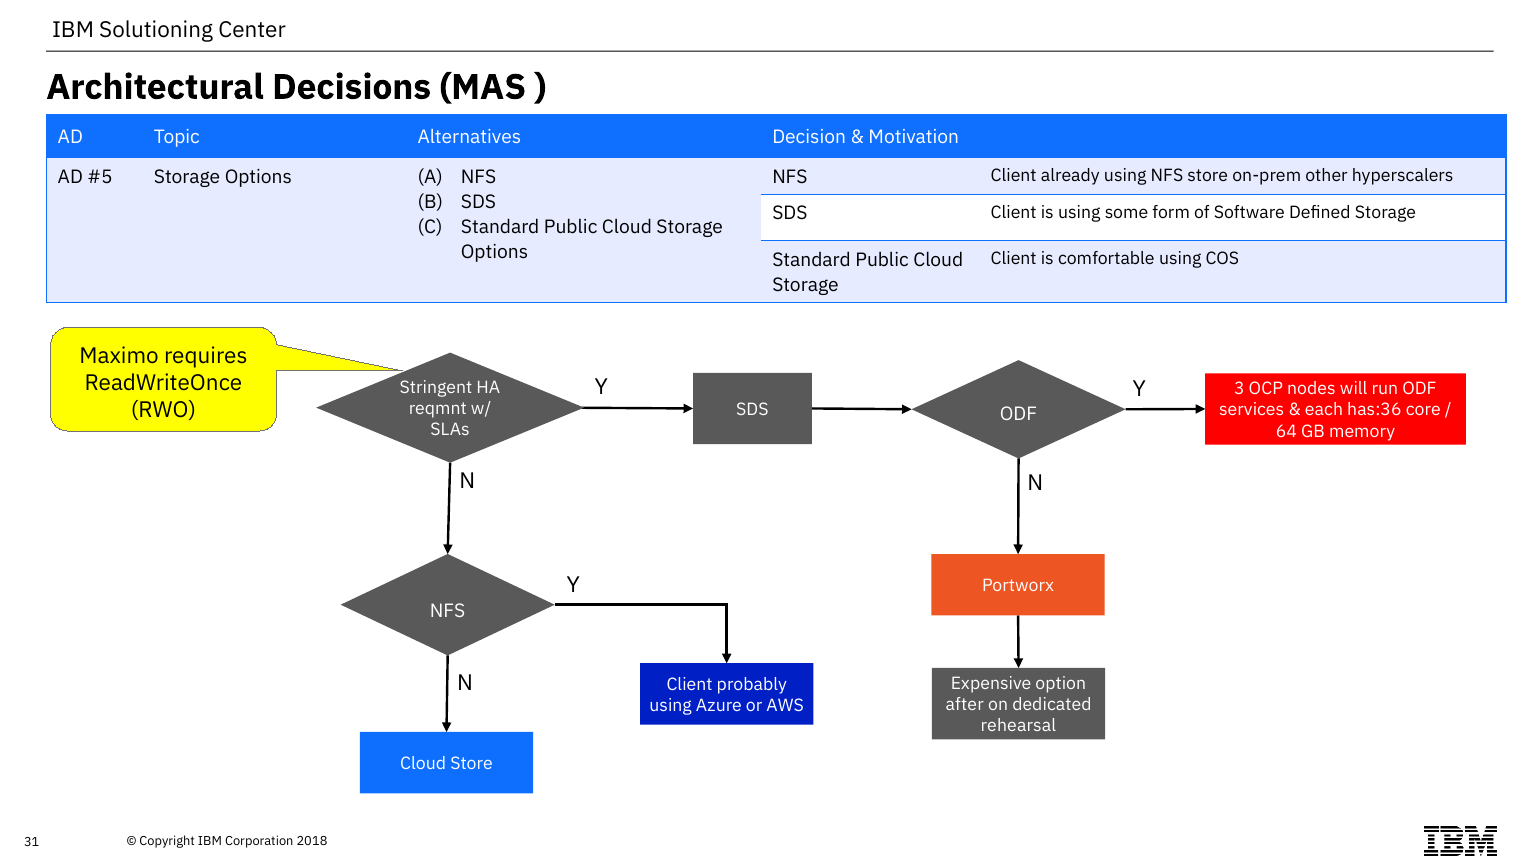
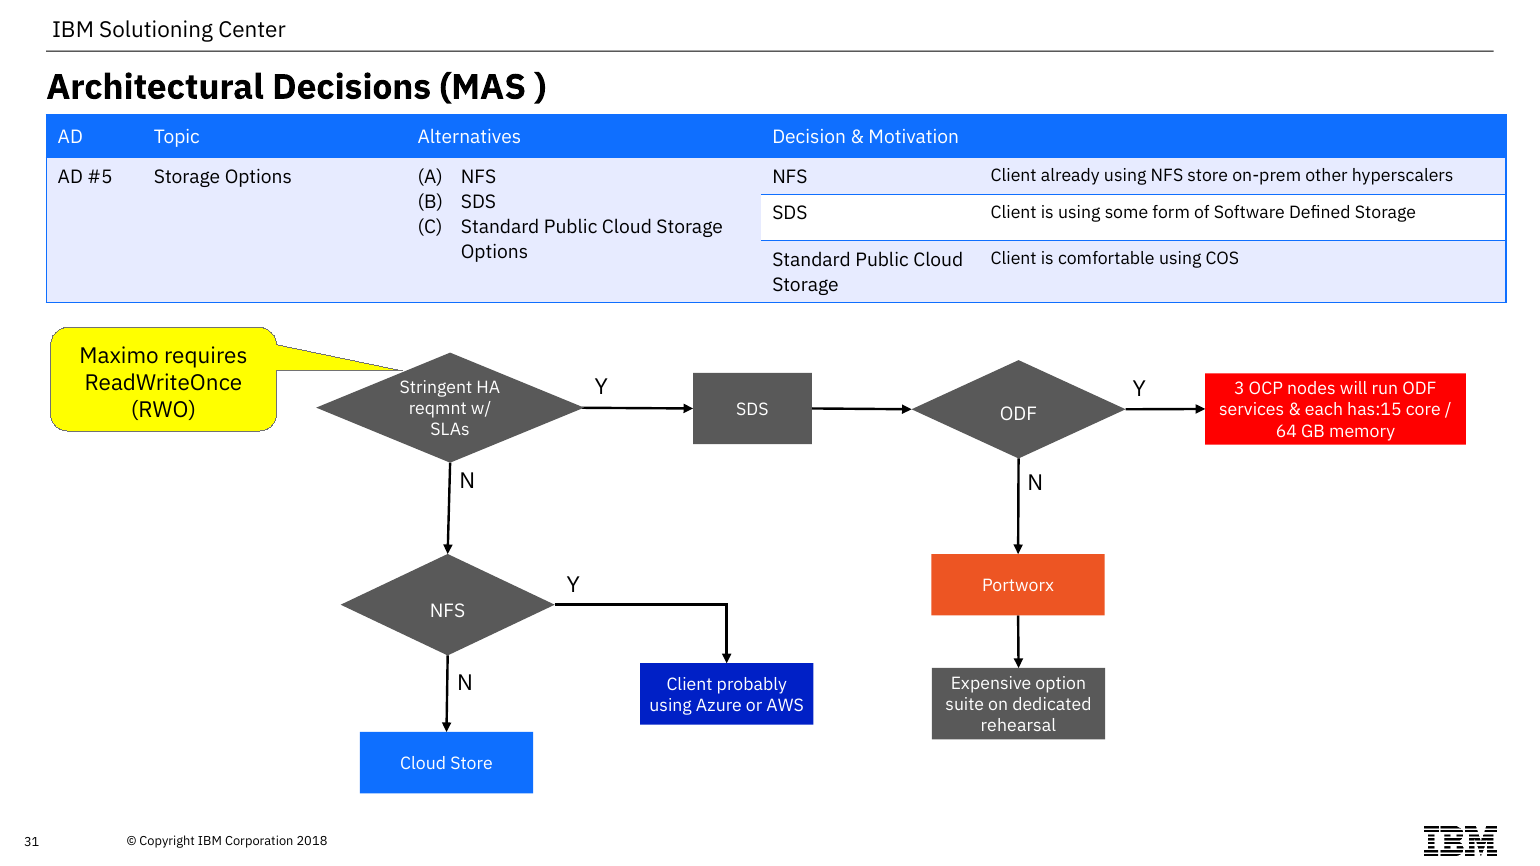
has:36: has:36 -> has:15 (1374, 410)
after: after -> suite (965, 705)
